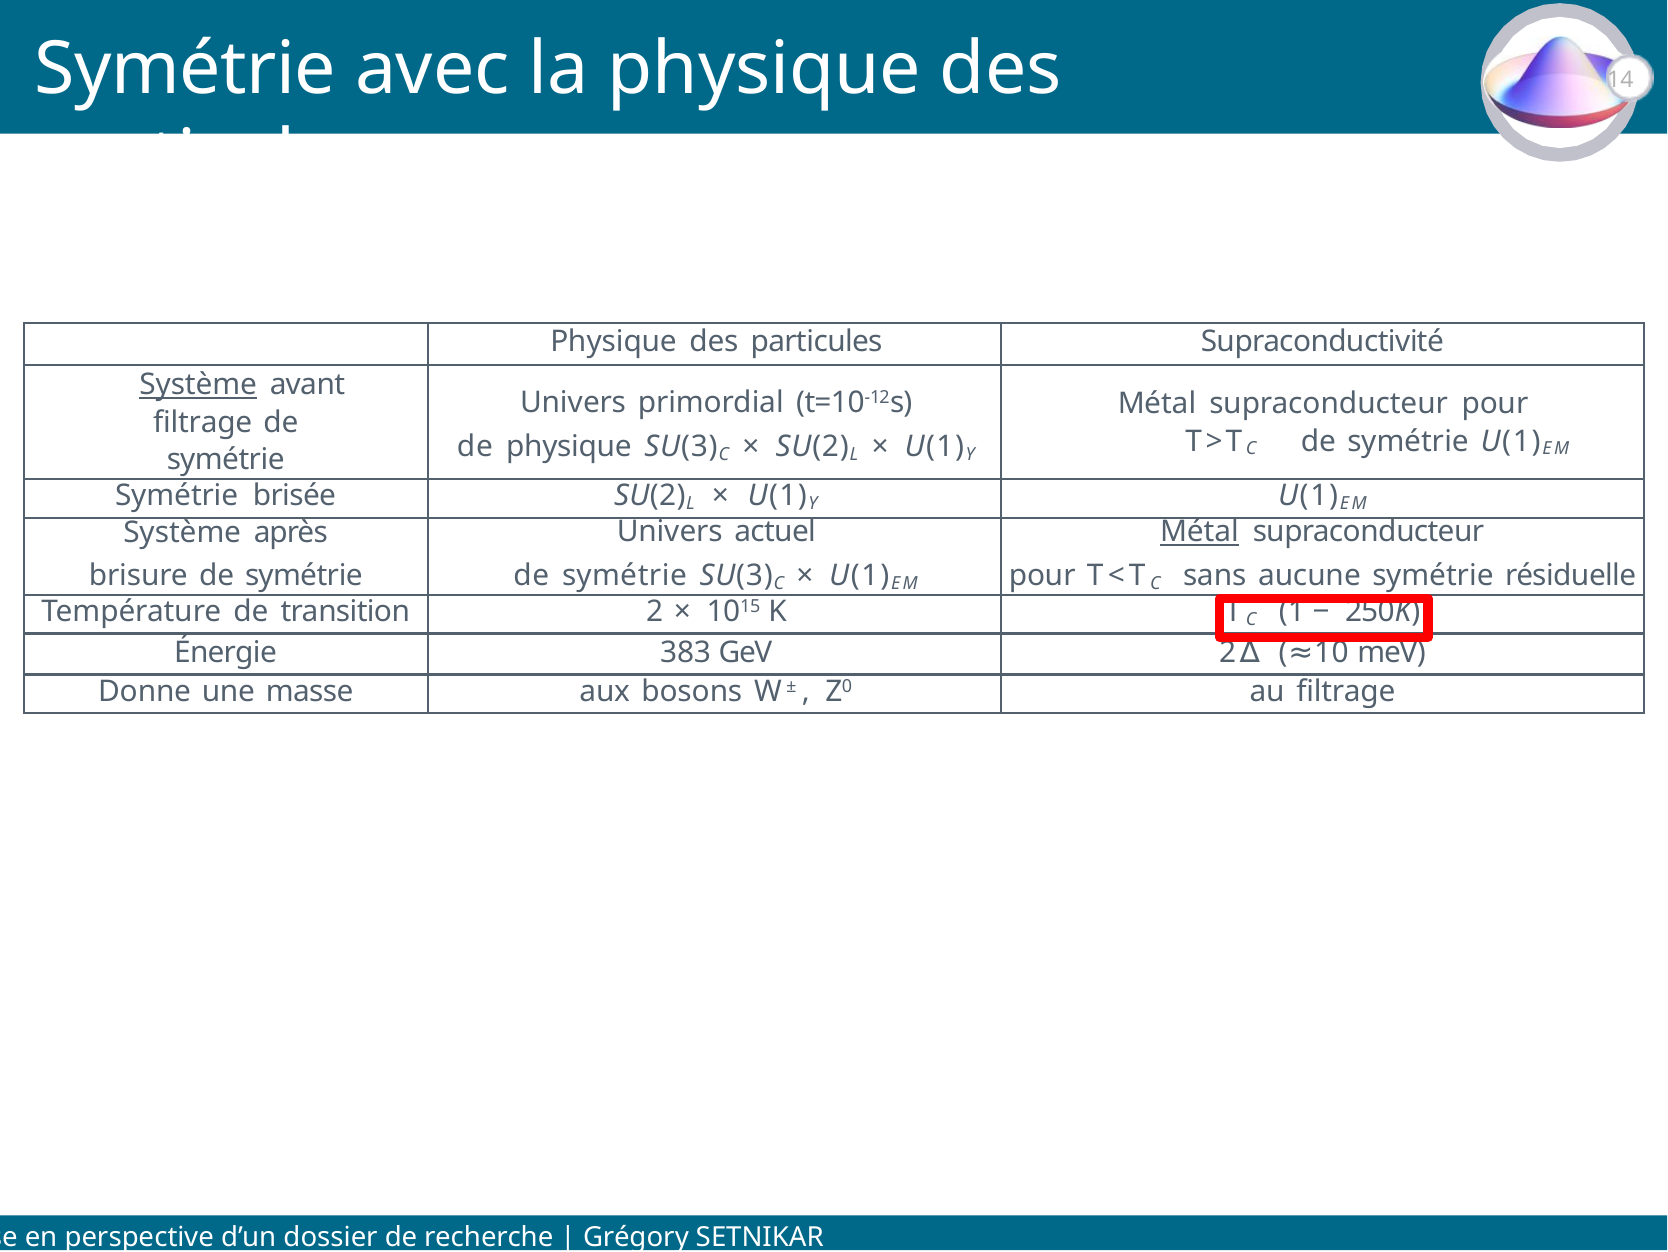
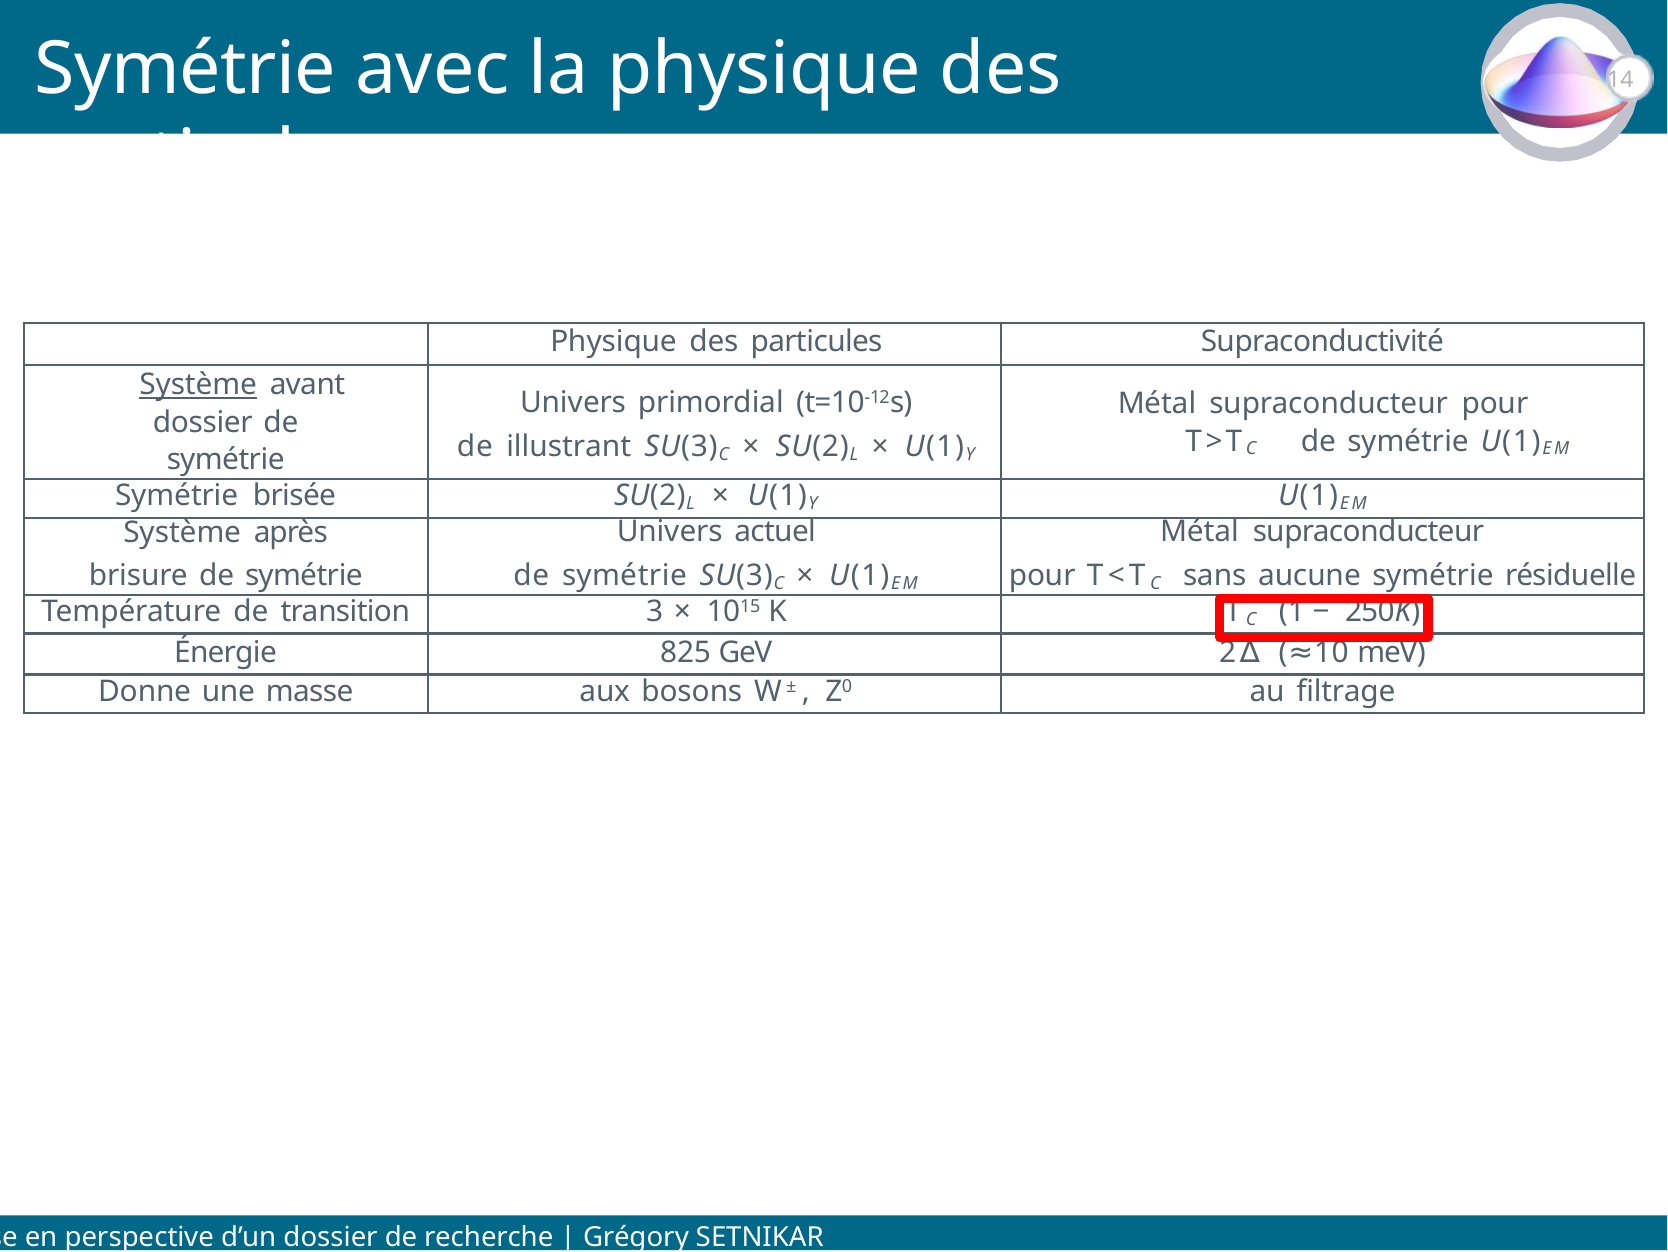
filtrage: filtrage -> dossier (203, 422)
de physique: physique -> illustrant (569, 447)
Métal underline: present -> none (1199, 532)
2: 2 -> 3 (655, 612)
383: 383 -> 825 (686, 653)
